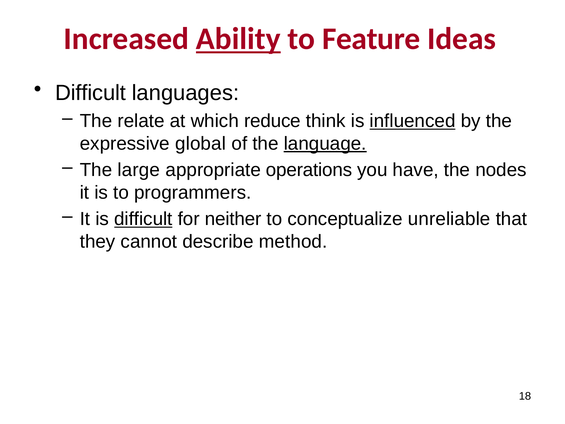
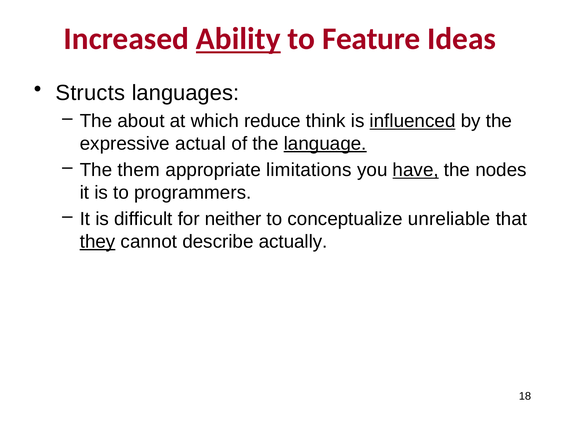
Difficult: Difficult -> Structs (90, 93)
relate: relate -> about (141, 121)
global: global -> actual (201, 144)
large: large -> them (139, 170)
operations: operations -> limitations (309, 170)
have underline: none -> present (416, 170)
difficult underline: present -> none (143, 219)
they underline: none -> present (98, 241)
method: method -> actually (293, 241)
